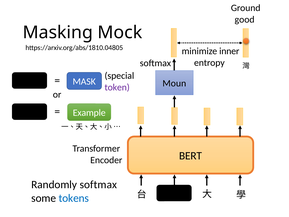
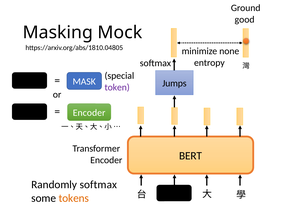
inner: inner -> none (229, 51)
Moun: Moun -> Jumps (174, 83)
Example: Example -> Encoder (89, 113)
tokens colour: blue -> orange (74, 198)
